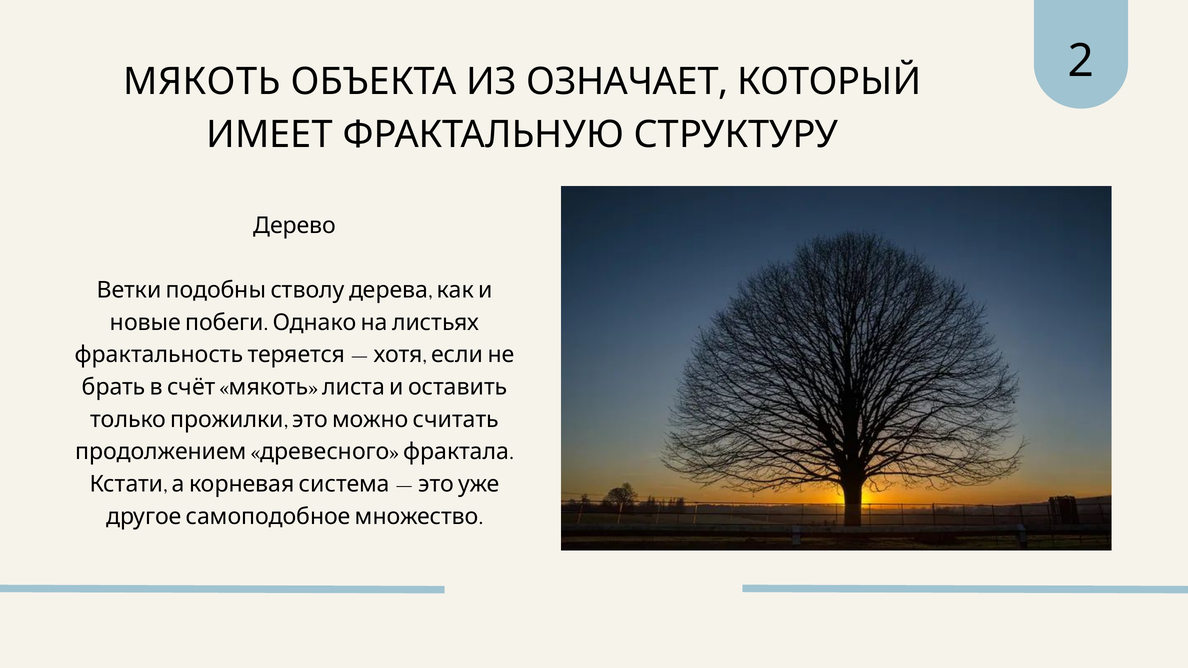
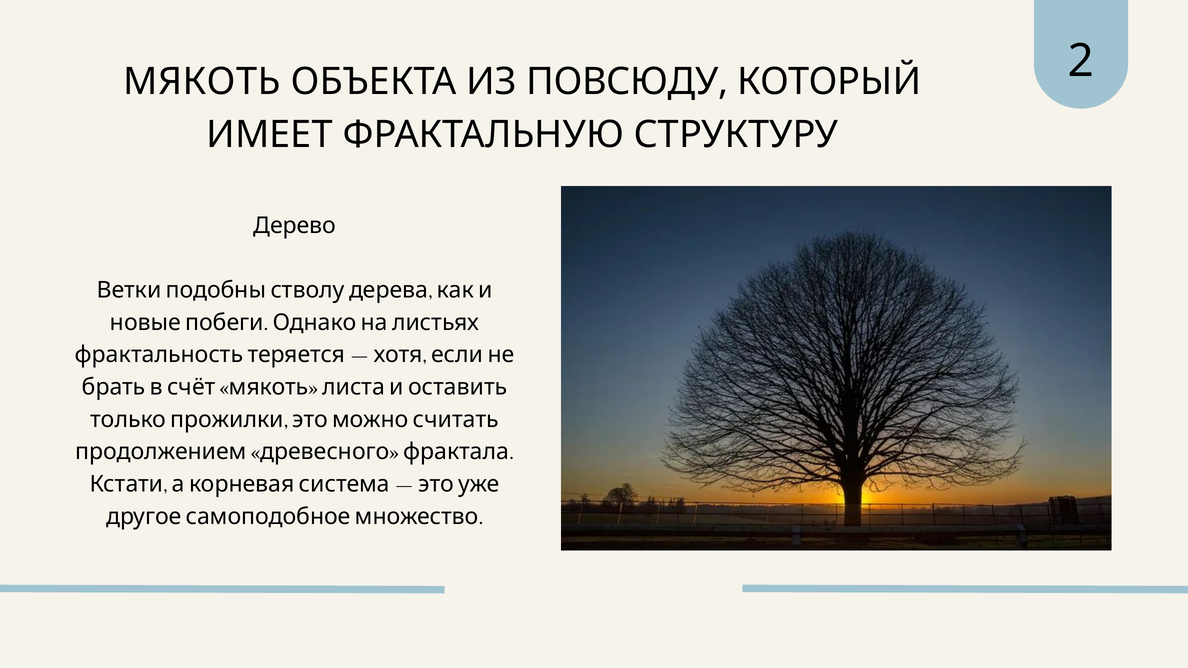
ОЗНАЧАЕТ: ОЗНАЧАЕТ -> ПОВСЮДУ (627, 82)
